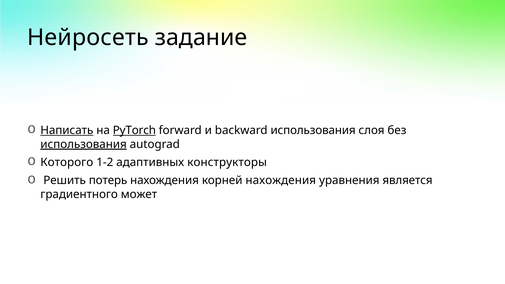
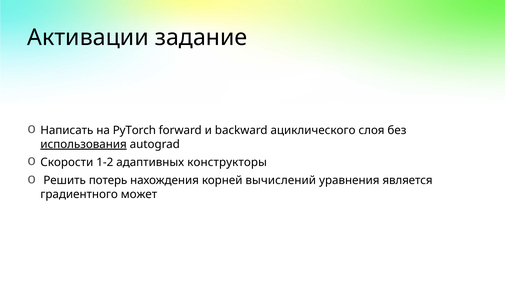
Нейросеть: Нейросеть -> Активации (88, 37)
Написать underline: present -> none (67, 130)
PyTorch underline: present -> none (134, 130)
backward использования: использования -> ациклического (313, 130)
Которого: Которого -> Скорости (67, 162)
корней нахождения: нахождения -> вычислений (281, 180)
